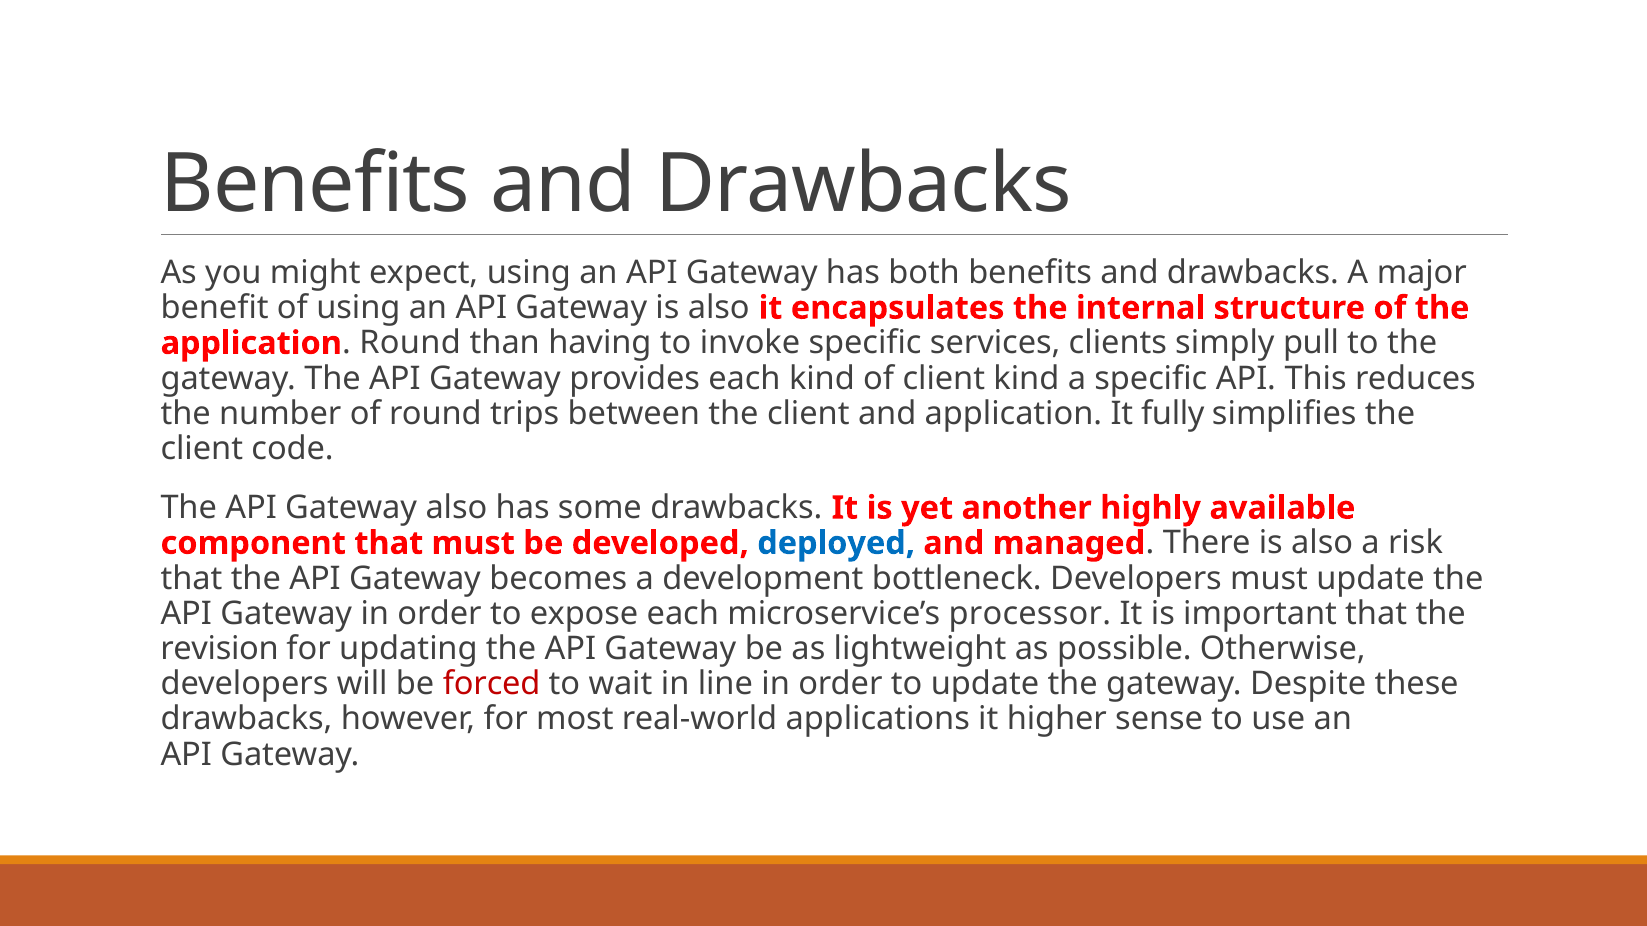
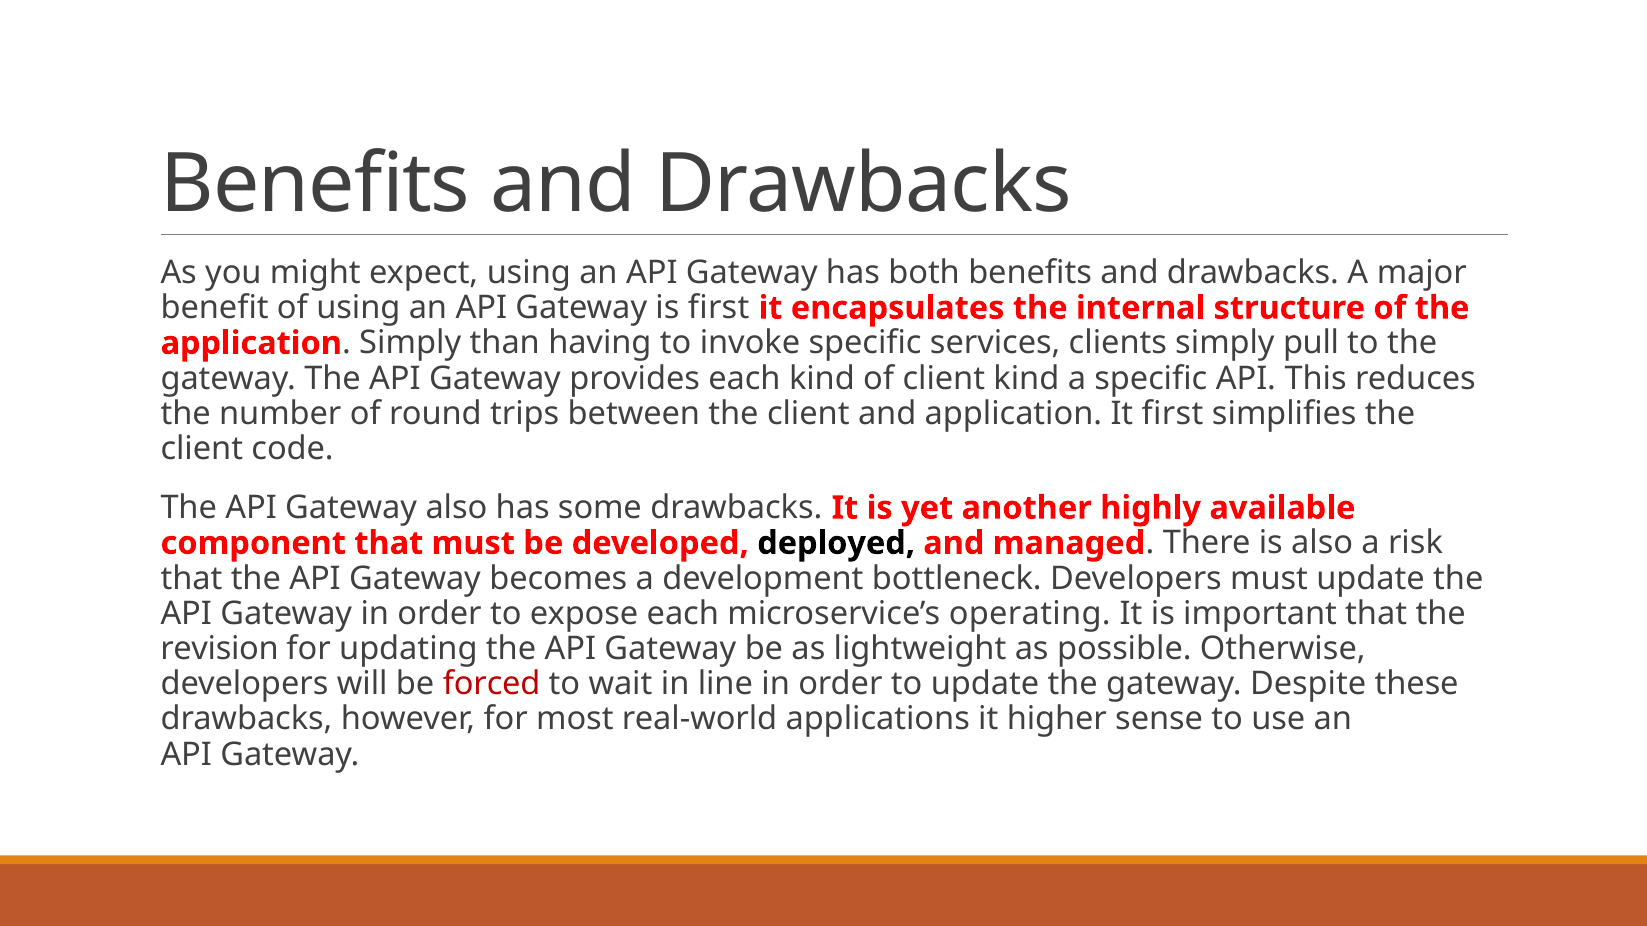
Gateway is also: also -> first (719, 308)
Round: Round -> Simply (410, 343)
It fully: fully -> first (1173, 414)
deployed colour: blue -> black (836, 543)
processor: processor -> operating (1030, 614)
